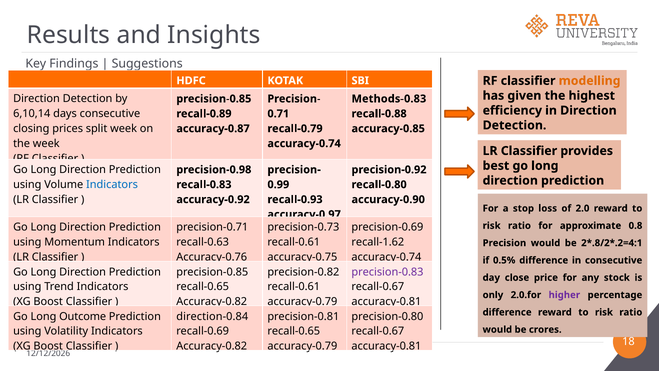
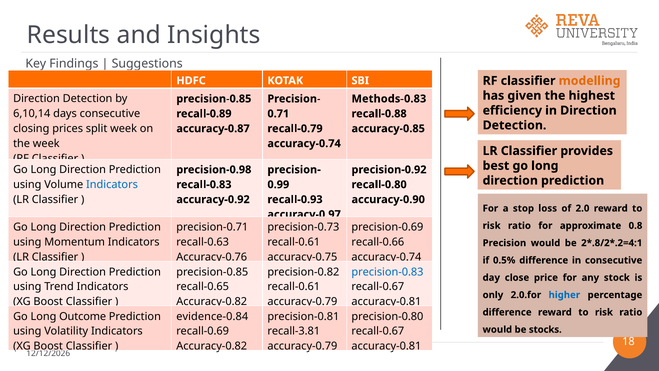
recall-1.62: recall-1.62 -> recall-0.66 (378, 242)
precision-0.83 colour: purple -> blue (387, 272)
higher colour: purple -> blue (564, 295)
direction-0.84: direction-0.84 -> evidence-0.84 (212, 316)
crores: crores -> stocks (545, 329)
recall-0.65: recall-0.65 -> recall-3.81 (294, 331)
